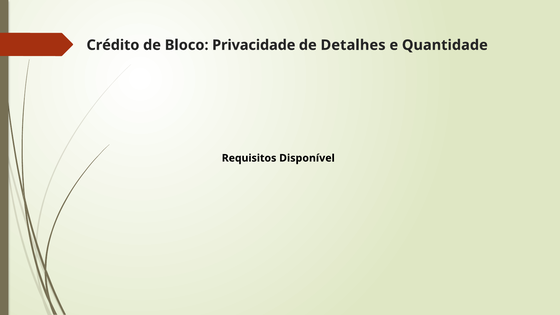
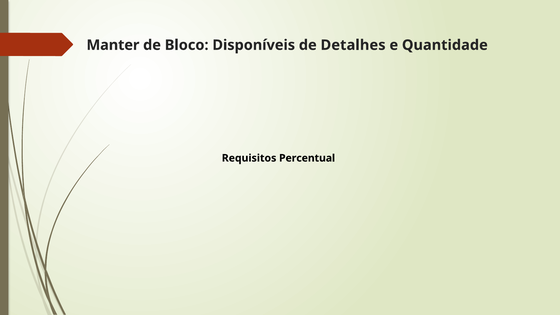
Crédito: Crédito -> Manter (113, 45)
Privacidade: Privacidade -> Disponíveis (254, 45)
Disponível: Disponível -> Percentual (307, 158)
